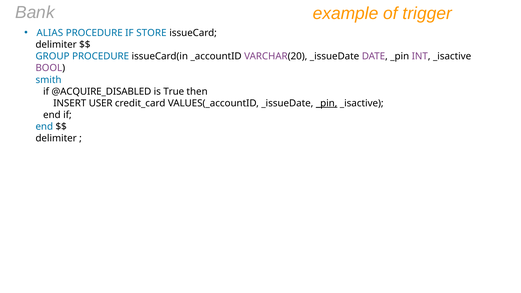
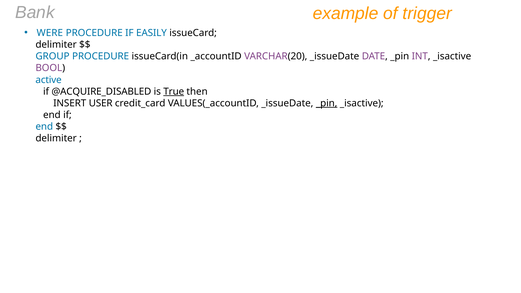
ALIAS: ALIAS -> WERE (50, 33)
STORE: STORE -> EASILY (152, 33)
smith: smith -> active (49, 80)
True underline: none -> present (174, 92)
